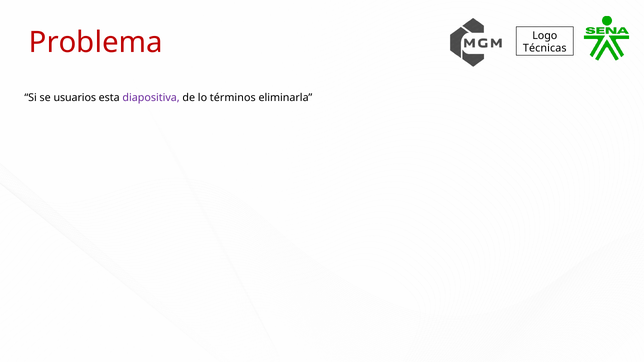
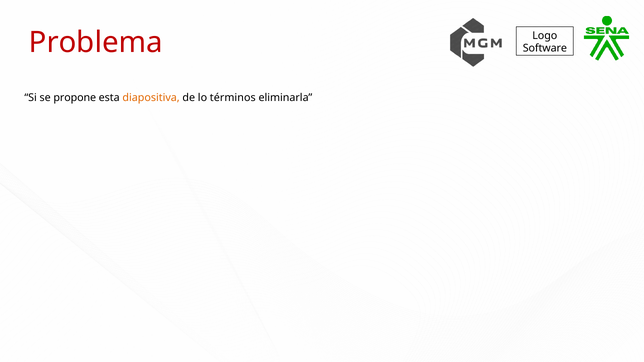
Técnicas: Técnicas -> Software (545, 48)
usuarios: usuarios -> propone (75, 98)
diapositiva colour: purple -> orange (151, 98)
